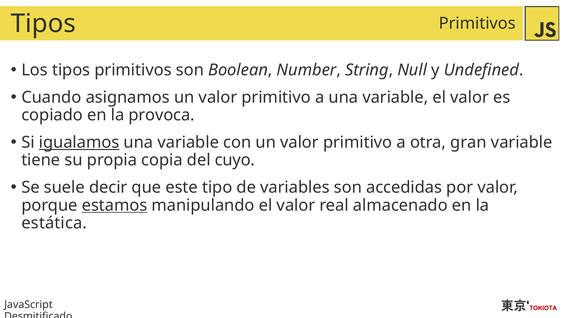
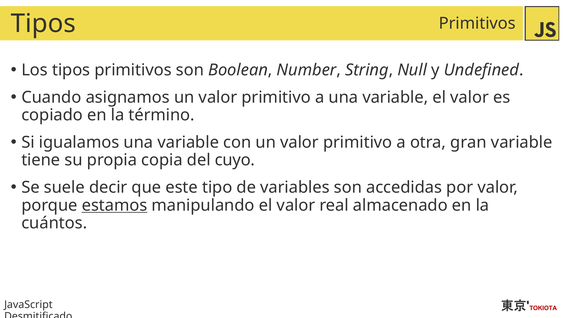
provoca: provoca -> término (162, 115)
igualamos underline: present -> none (79, 142)
estática: estática -> cuántos (54, 223)
